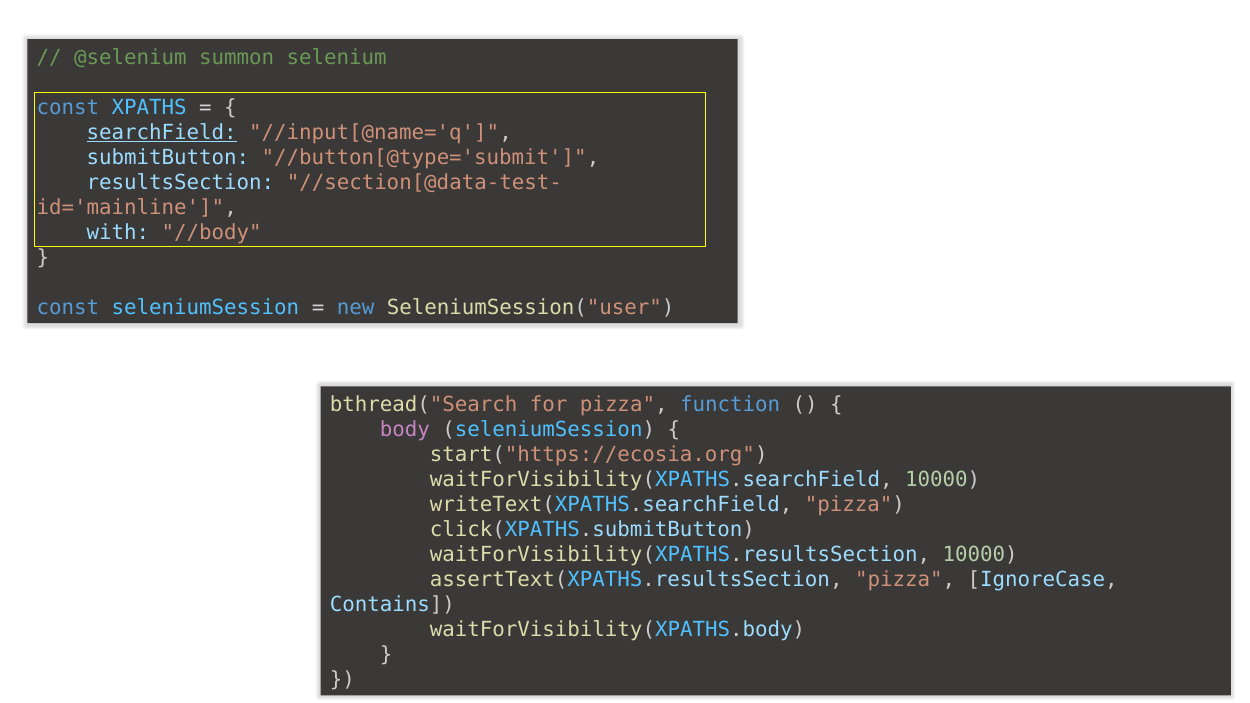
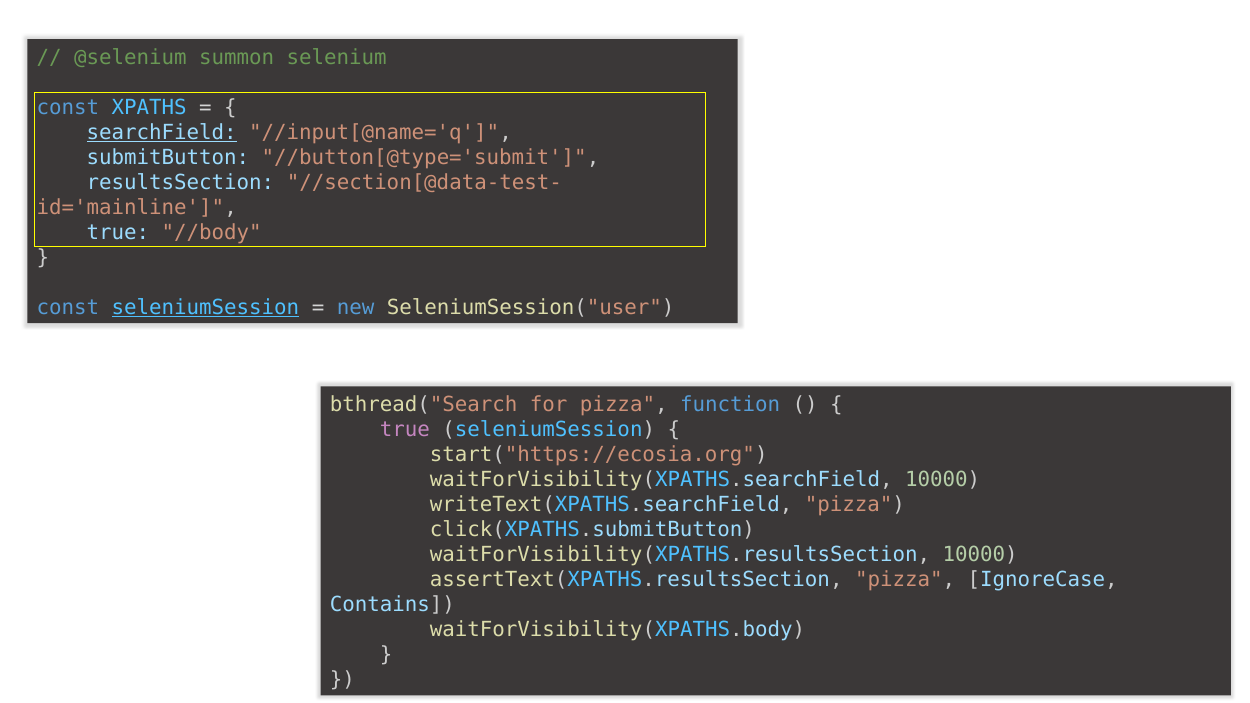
with: with -> true (118, 233)
seleniumSession underline: none -> present (205, 308)
body: body -> true (405, 430)
